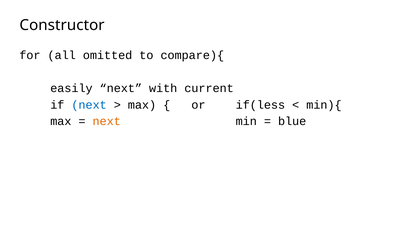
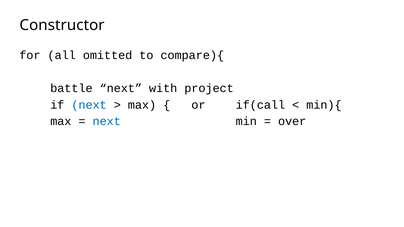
easily: easily -> battle (71, 88)
current: current -> project (209, 88)
if(less: if(less -> if(call (260, 105)
next colour: orange -> blue (107, 122)
blue: blue -> over (292, 122)
